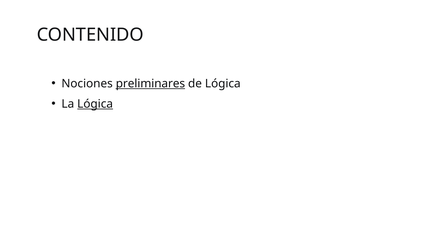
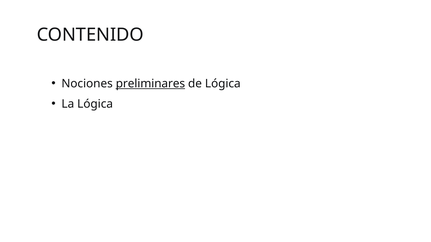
Lógica underline: present -> none (95, 104)
